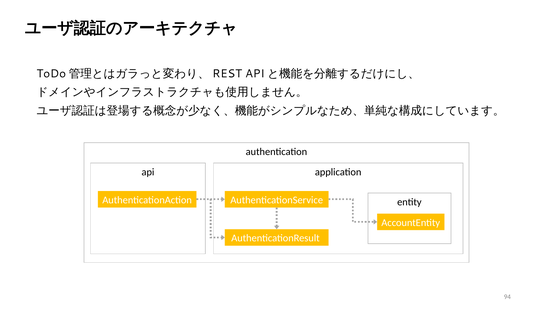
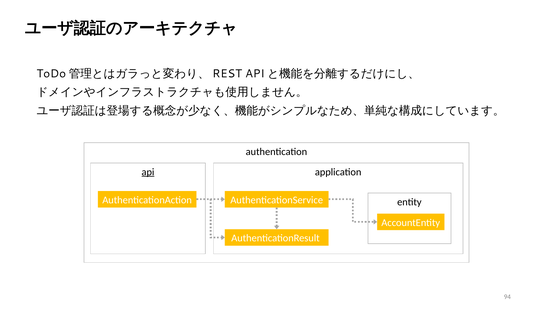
api underline: none -> present (148, 172)
